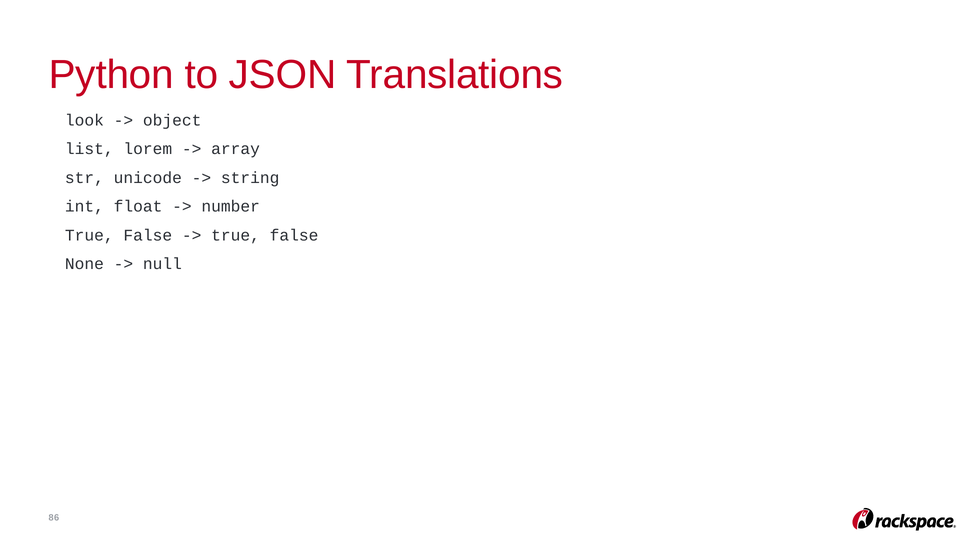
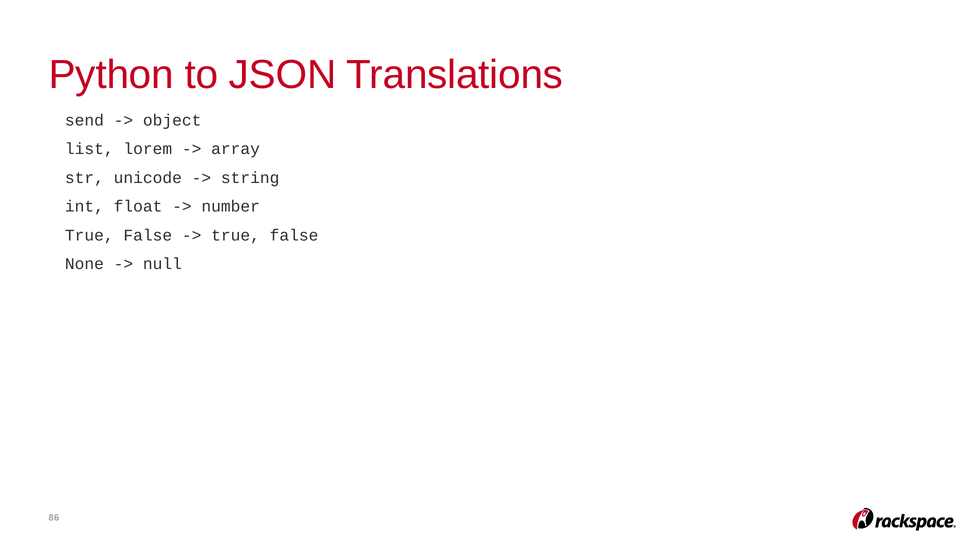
look: look -> send (84, 120)
